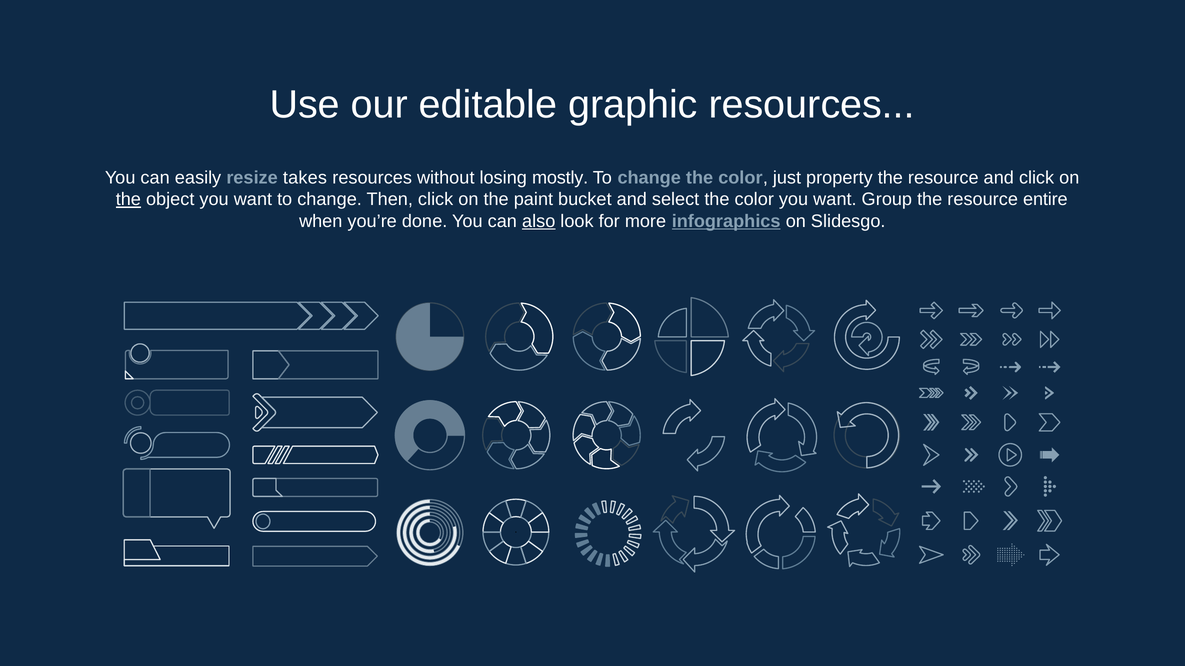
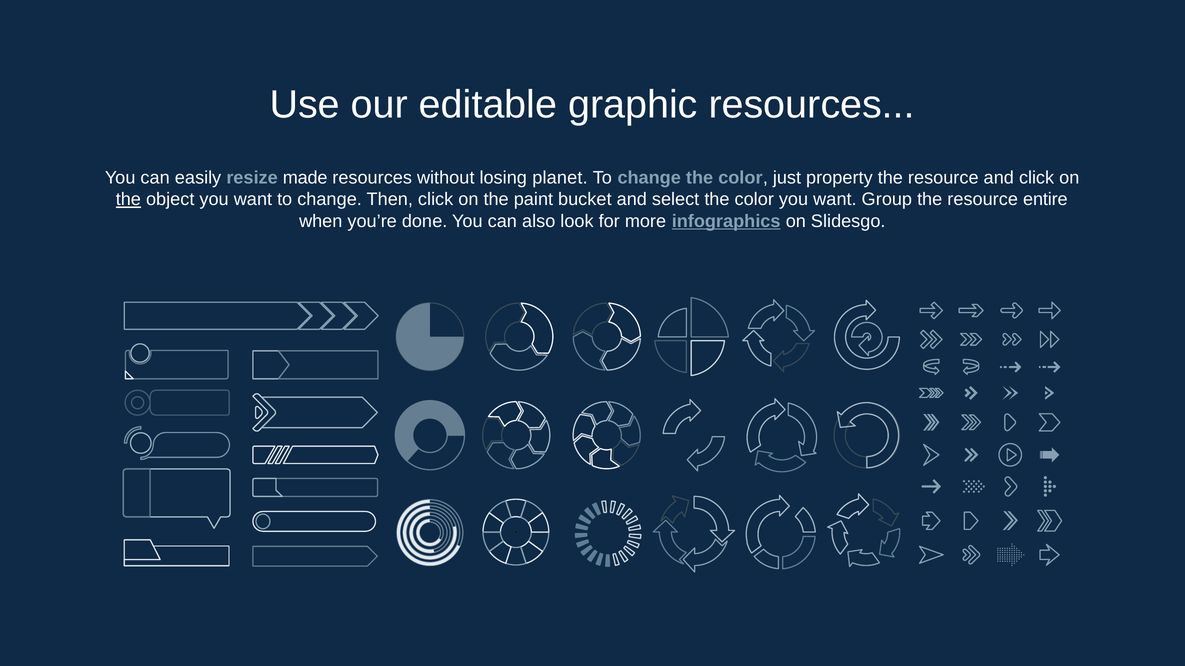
takes: takes -> made (305, 178)
mostly: mostly -> planet (560, 178)
also underline: present -> none (539, 221)
